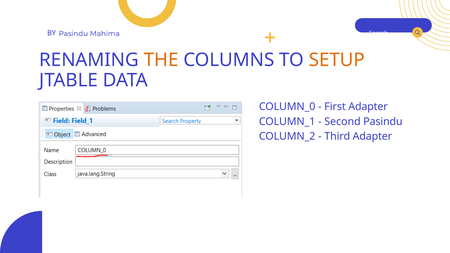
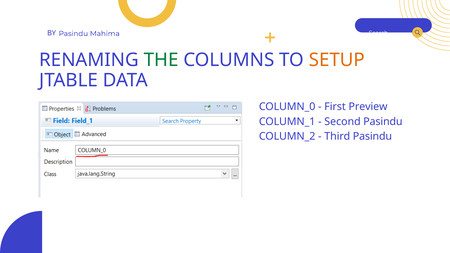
THE colour: orange -> green (161, 60)
First Adapter: Adapter -> Preview (368, 107)
Third Adapter: Adapter -> Pasindu (372, 136)
